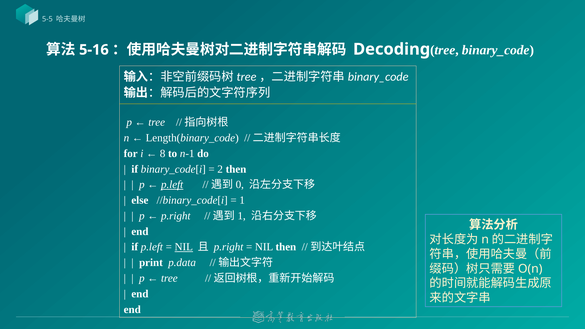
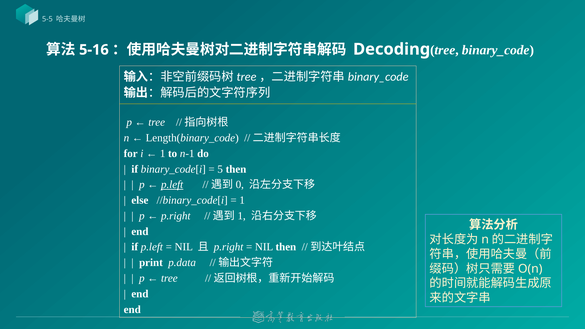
8: 8 -> 1 (163, 153)
2: 2 -> 5 (220, 169)
NIL underline: present -> none (184, 247)
